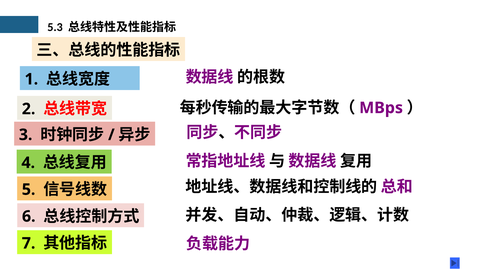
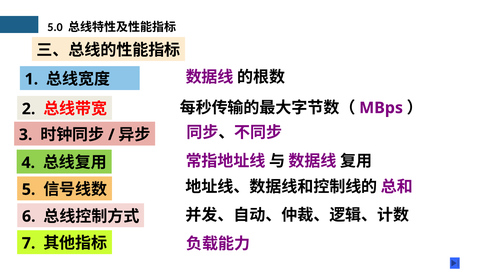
5.3: 5.3 -> 5.0 (55, 27)
